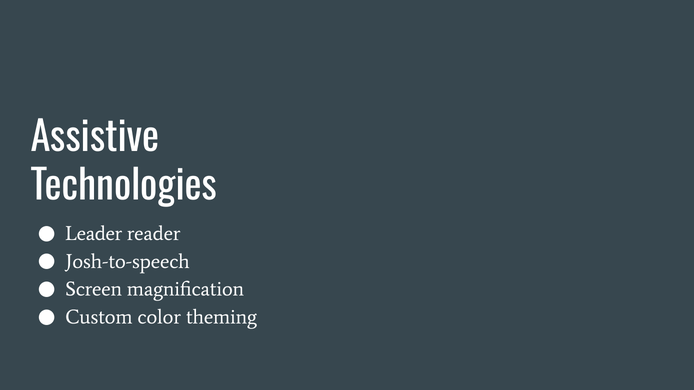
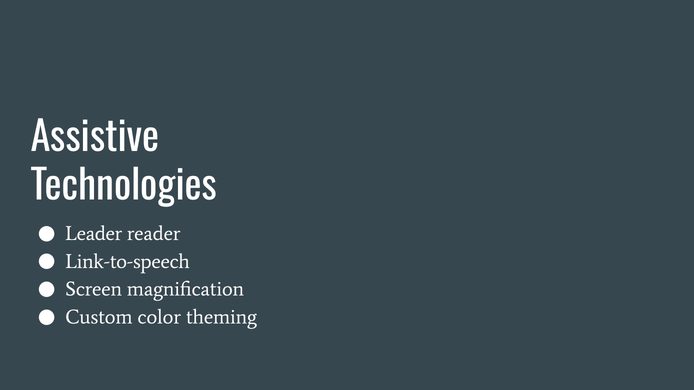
Josh-to-speech: Josh-to-speech -> Link-to-speech (128, 262)
